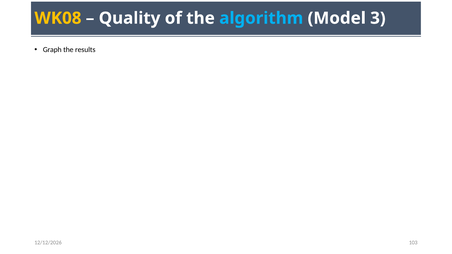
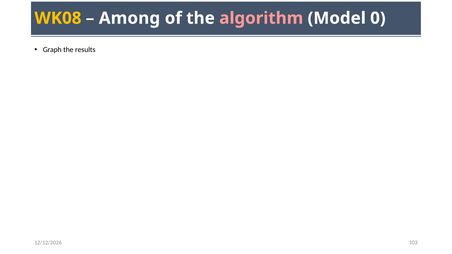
Quality: Quality -> Among (129, 18)
algorithm colour: light blue -> pink (261, 18)
3: 3 -> 0 (378, 18)
